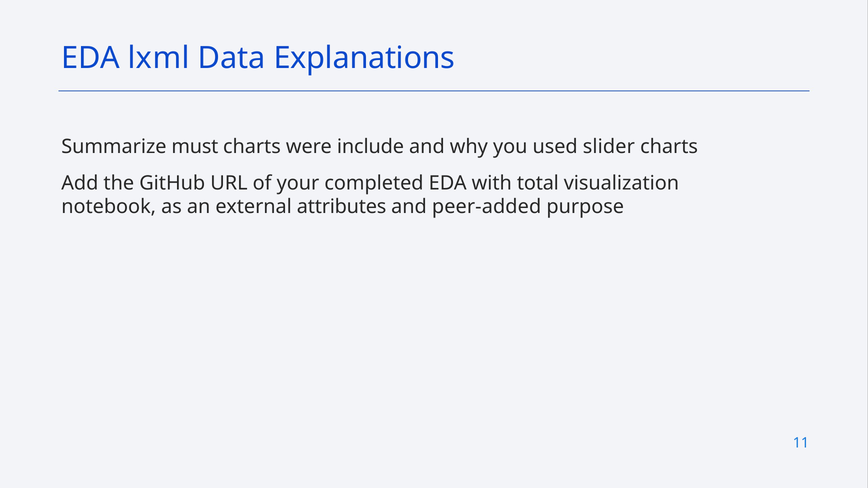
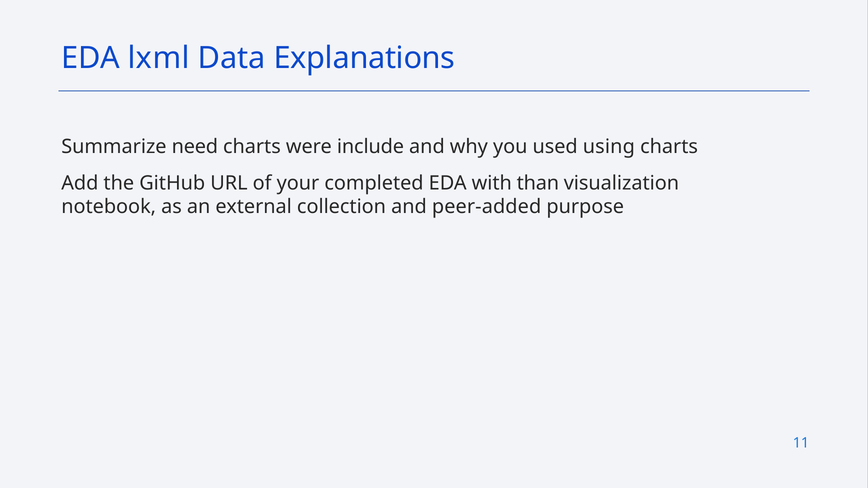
must: must -> need (195, 147)
slider: slider -> using (609, 147)
total: total -> than (538, 183)
attributes: attributes -> collection (342, 207)
